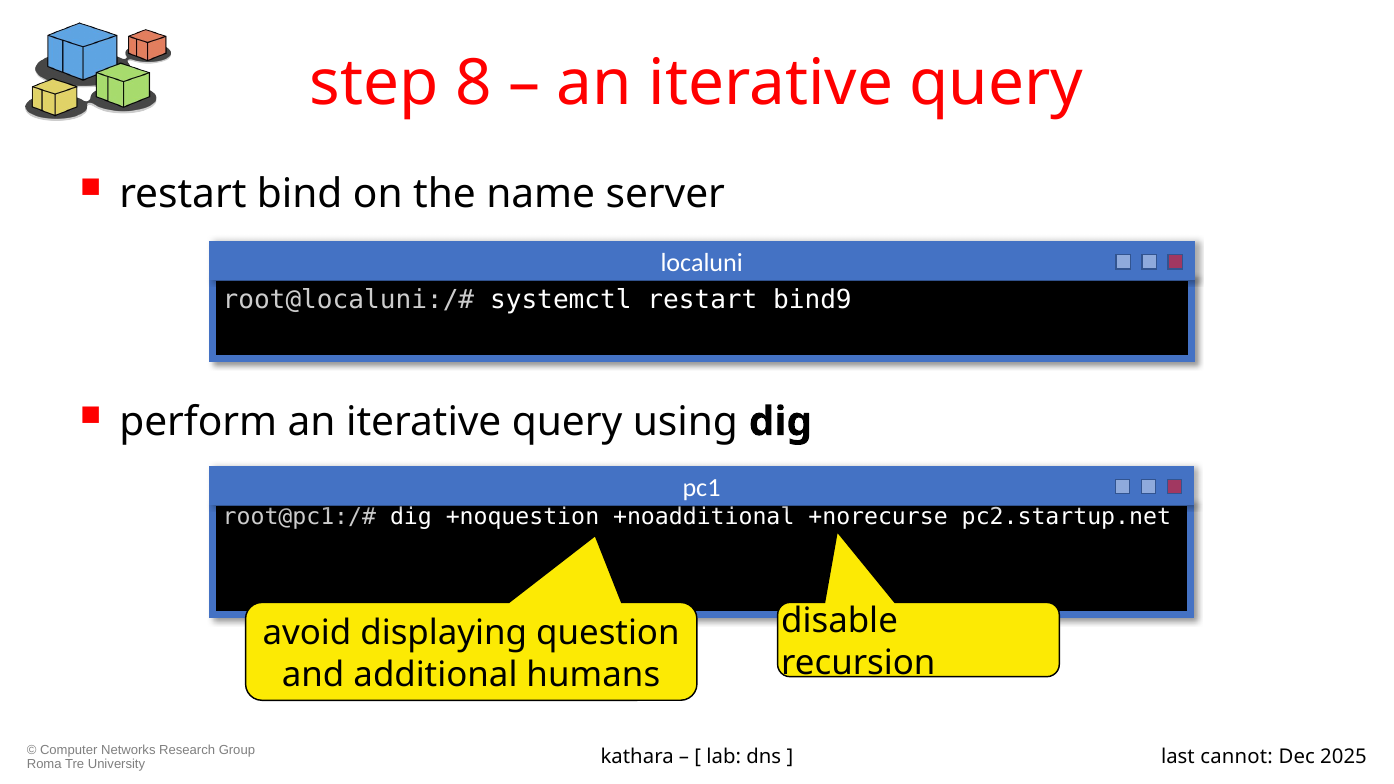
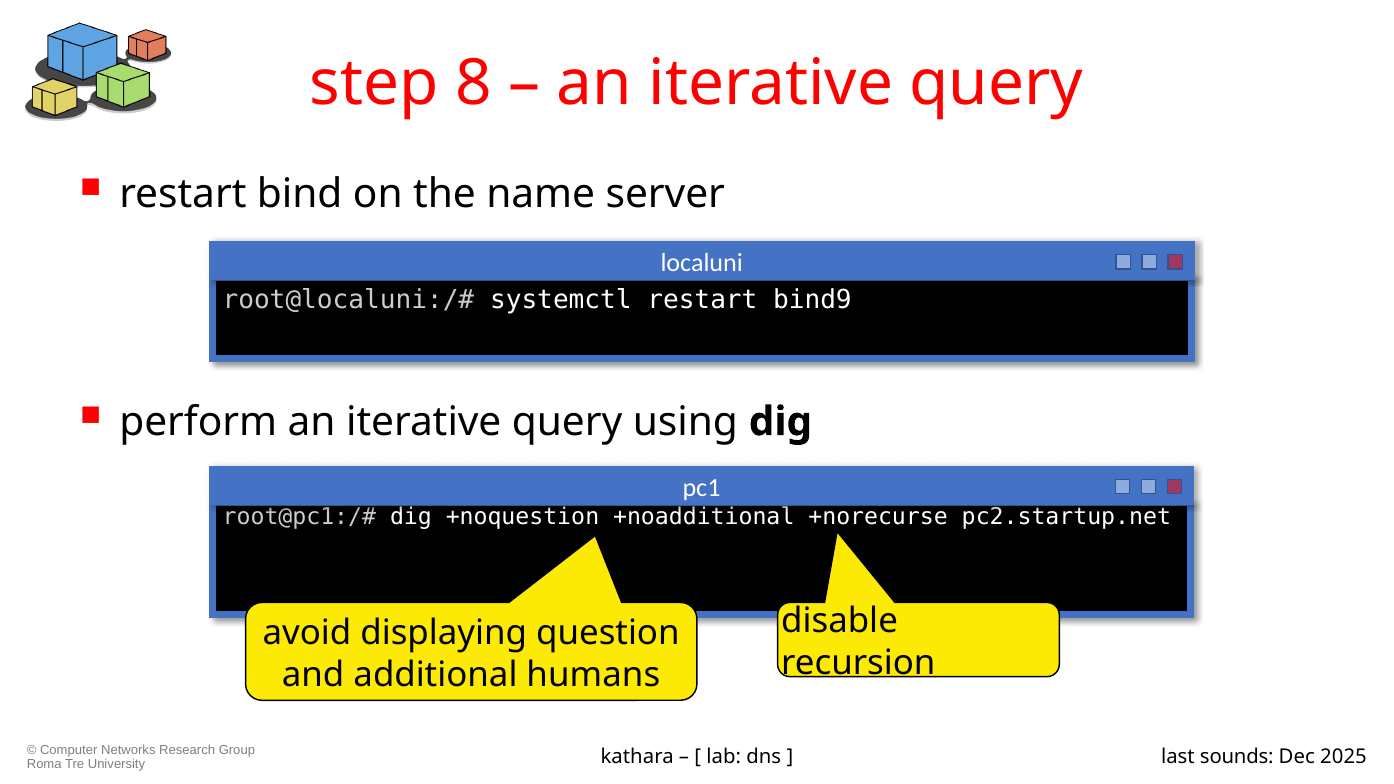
cannot: cannot -> sounds (1237, 757)
